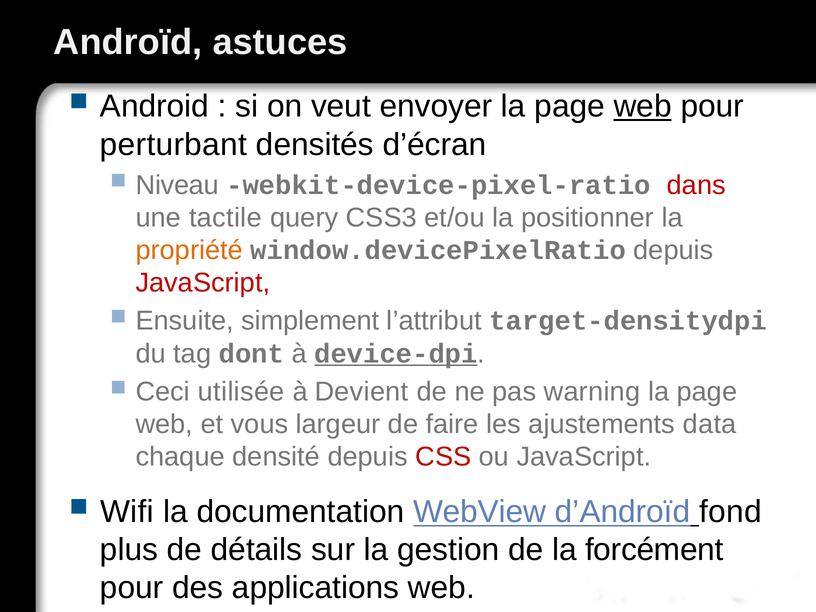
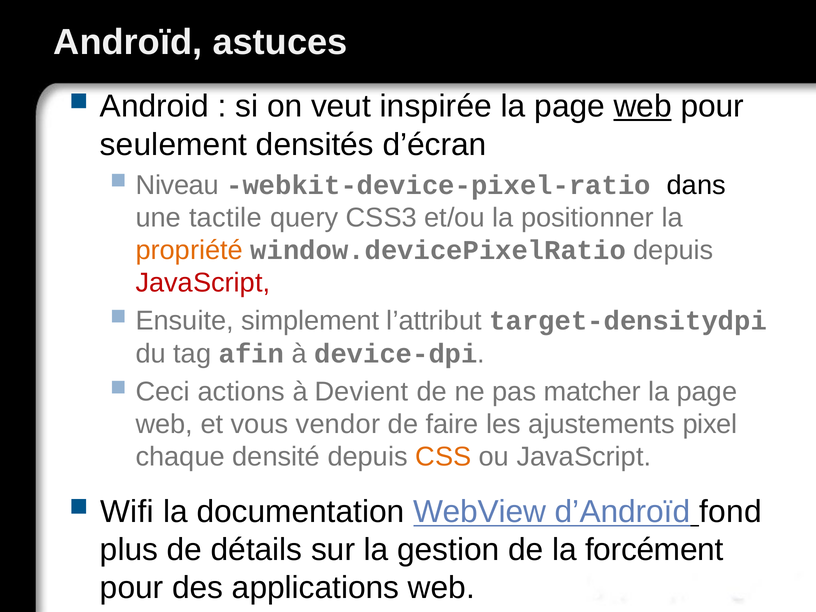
envoyer: envoyer -> inspirée (436, 106)
perturbant: perturbant -> seulement (174, 145)
dans colour: red -> black (696, 185)
dont: dont -> afin (251, 354)
device-dpi underline: present -> none (396, 354)
utilisée: utilisée -> actions (241, 392)
warning: warning -> matcher (592, 392)
largeur: largeur -> vendor (338, 424)
data: data -> pixel (710, 424)
CSS colour: red -> orange (443, 457)
